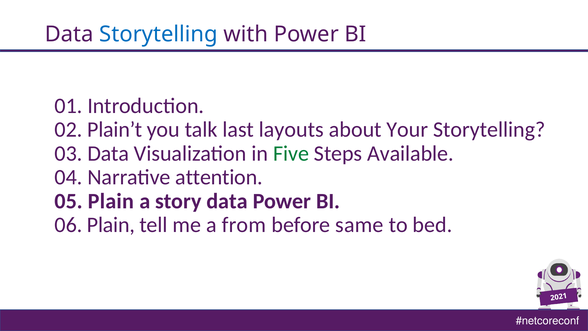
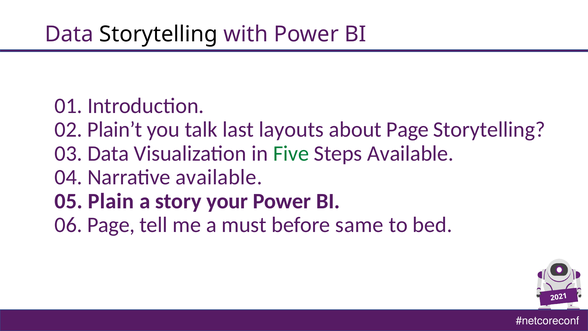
Storytelling colour: blue -> black (159, 34)
about Your: Your -> Page (407, 129)
Narrative attention: attention -> available (219, 177)
story data: data -> your (227, 201)
06 Plain: Plain -> Page (111, 225)
from: from -> must (244, 225)
